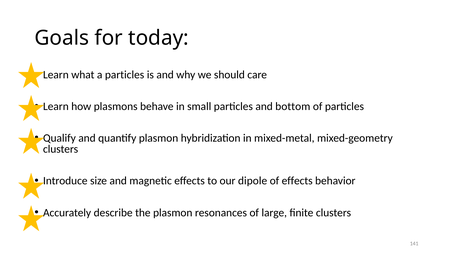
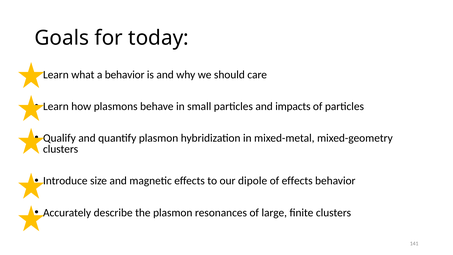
a particles: particles -> behavior (125, 75)
bottom: bottom -> impacts (293, 106)
